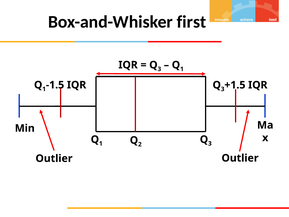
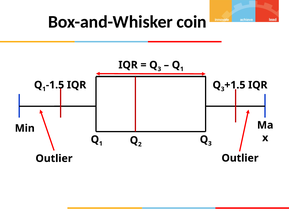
first: first -> coin (192, 22)
